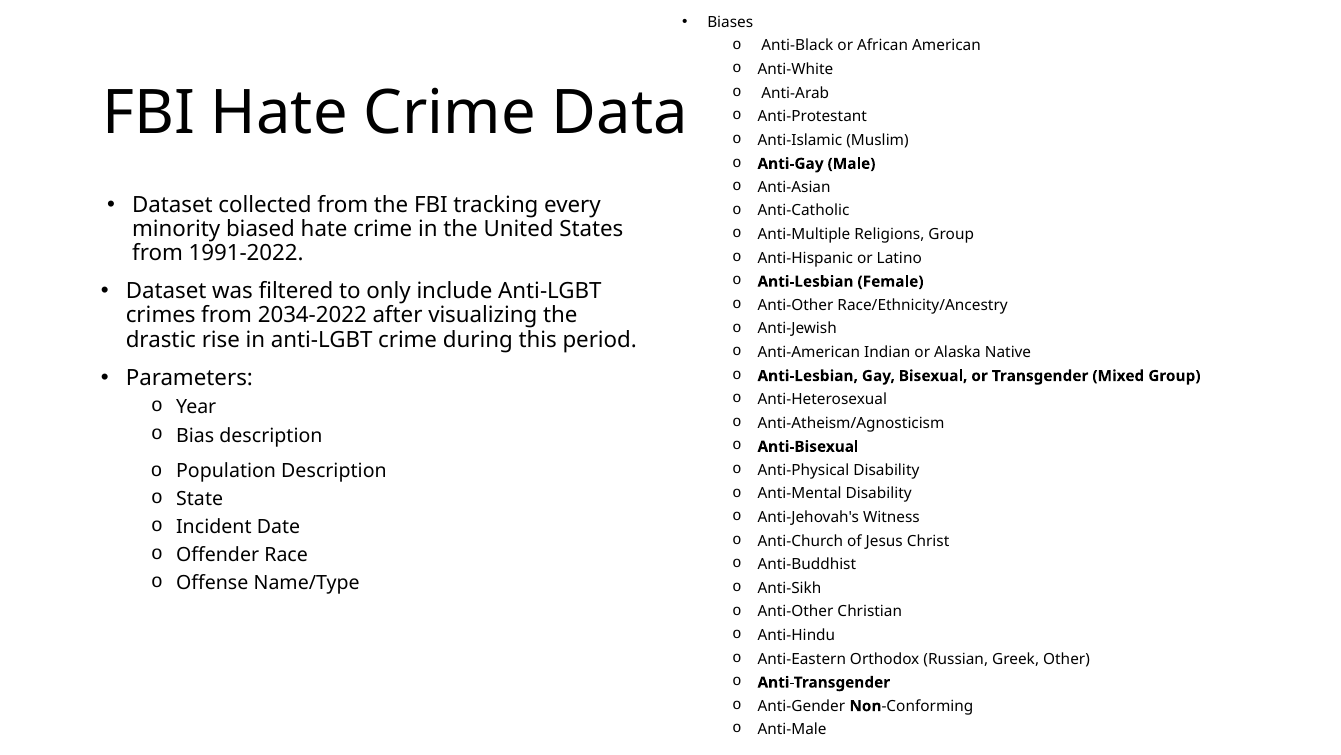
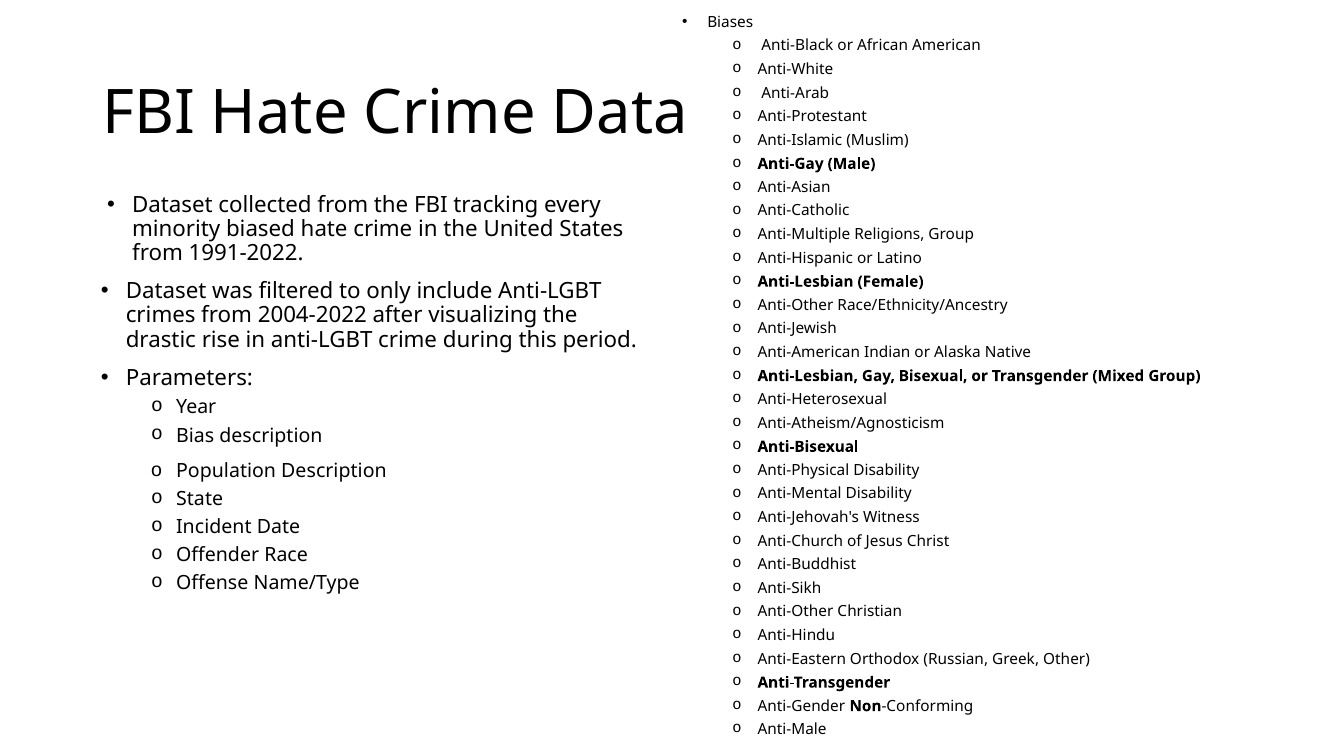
2034-2022: 2034-2022 -> 2004-2022 (312, 315)
